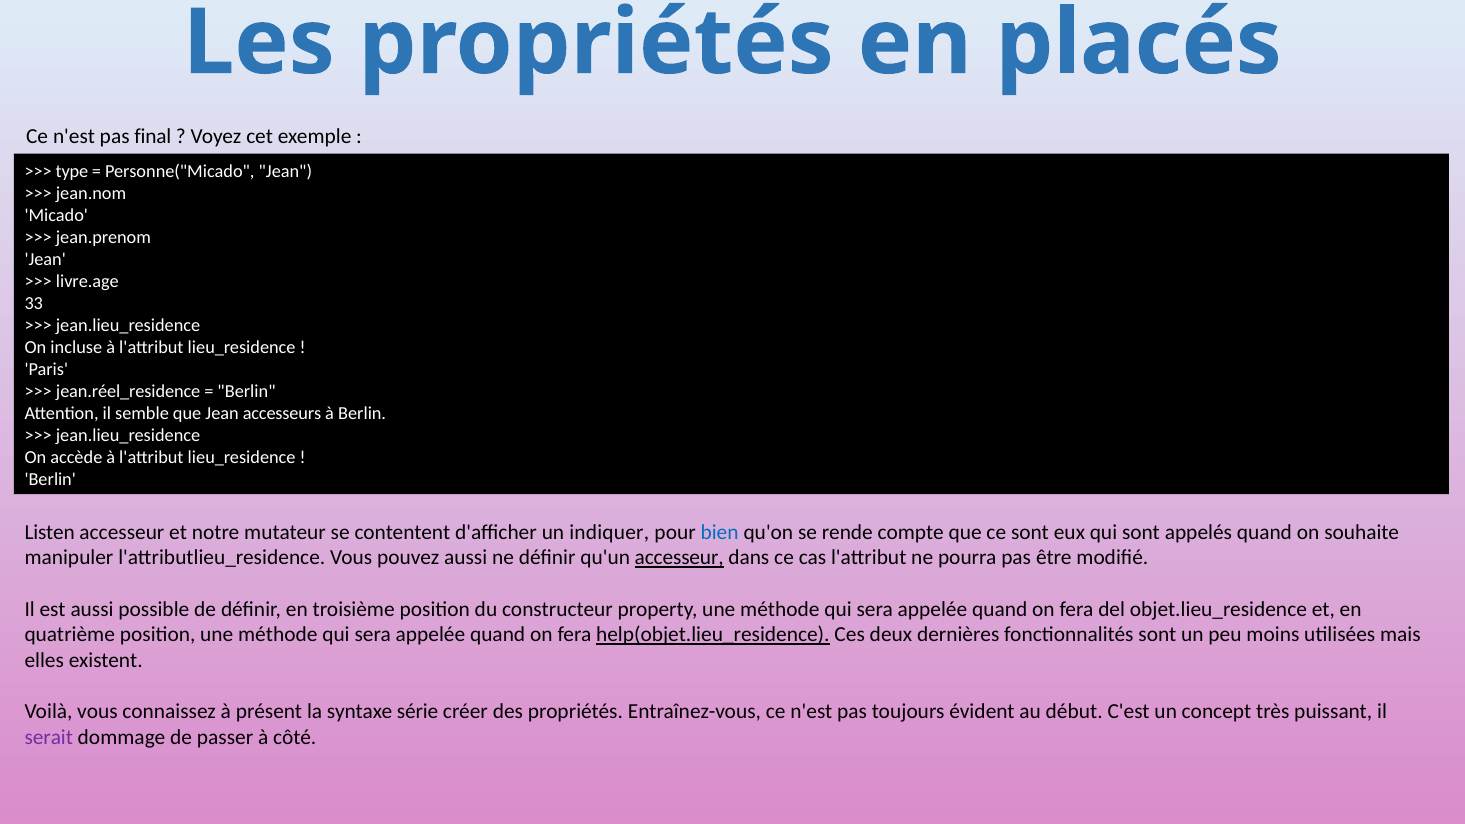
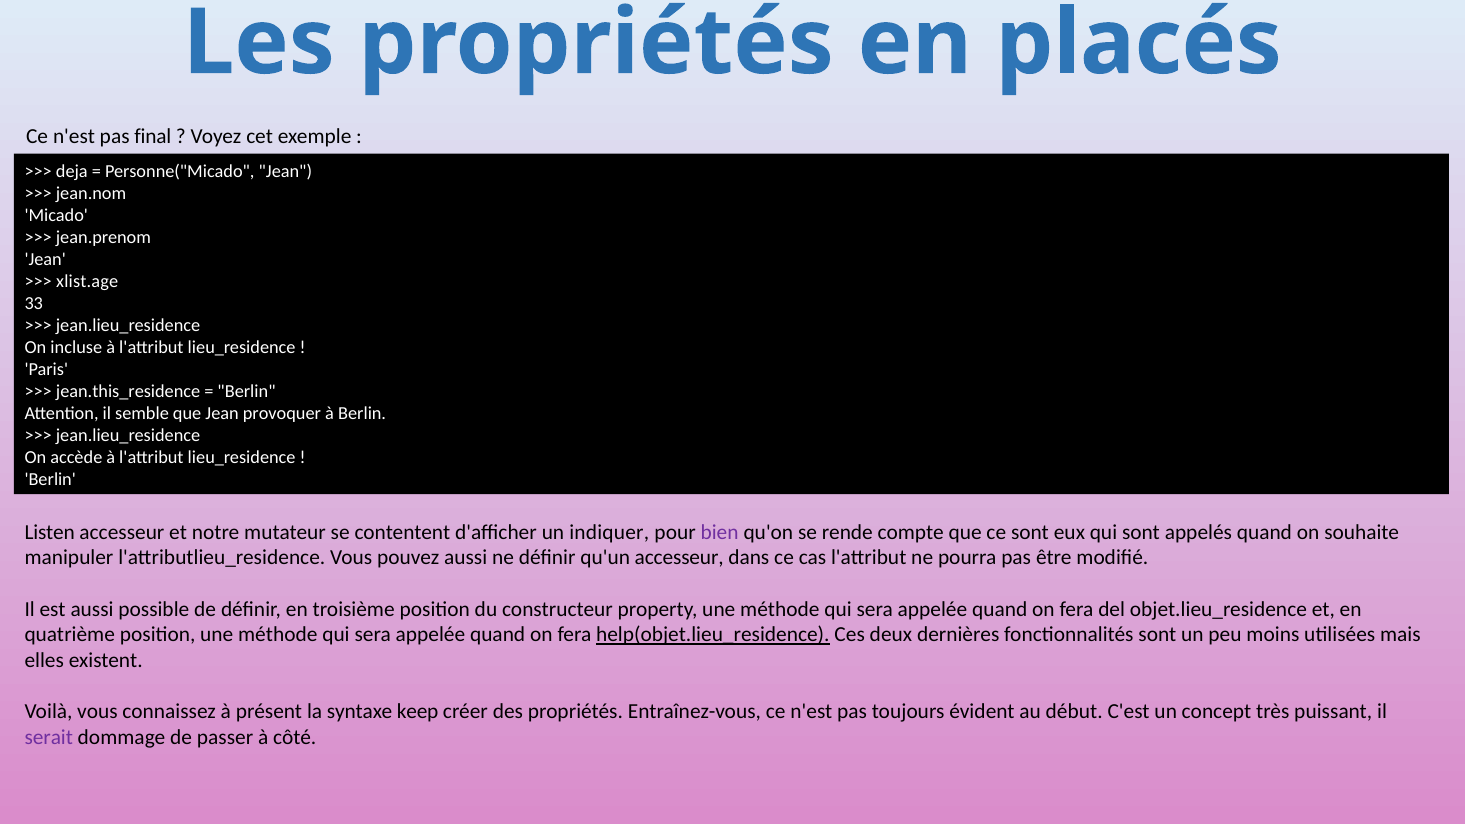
type: type -> deja (72, 171)
livre.age: livre.age -> xlist.age (87, 281)
jean.réel_residence: jean.réel_residence -> jean.this_residence (128, 391)
accesseurs: accesseurs -> provoquer (282, 413)
bien colour: blue -> purple (720, 532)
accesseur underline: present -> none (679, 558)
série: série -> keep (418, 712)
